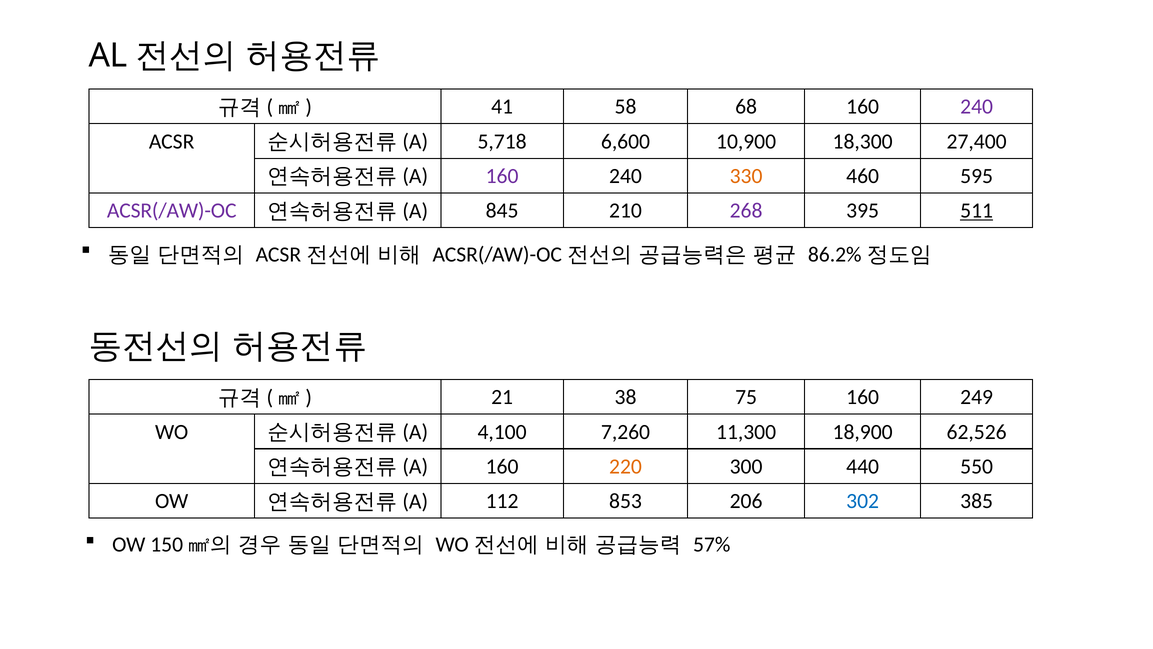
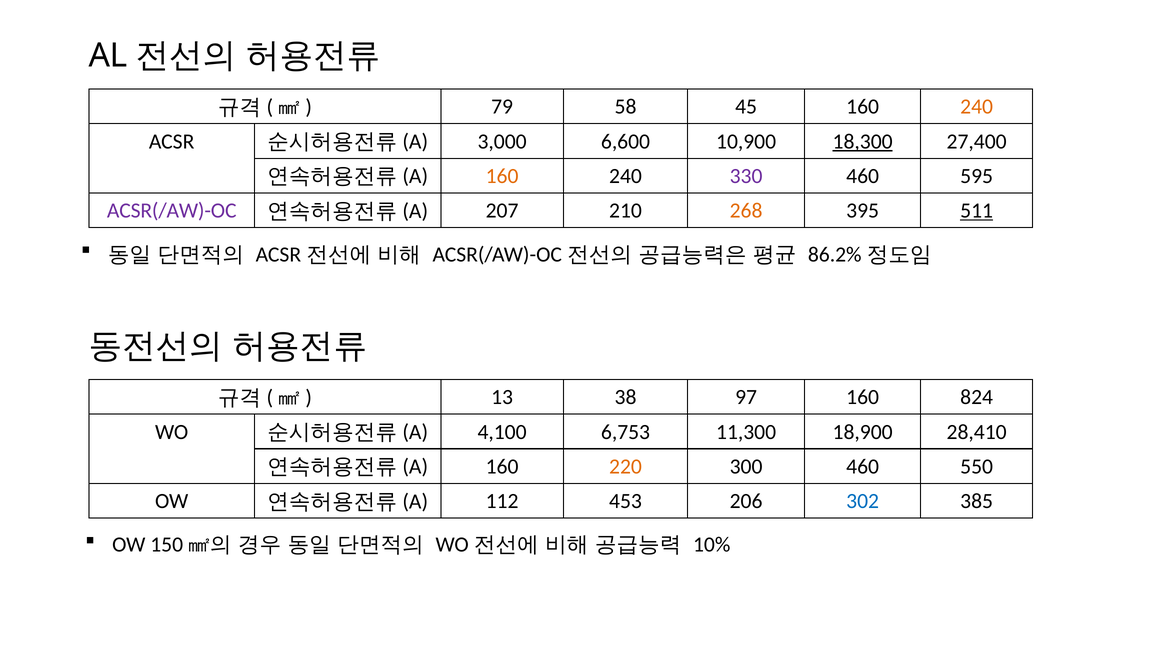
41: 41 -> 79 (502, 107)
68: 68 -> 45 (746, 107)
240 colour: purple -> orange (977, 107)
5,718: 5,718 -> 3,000 (502, 141)
18,300 underline: none -> present (863, 141)
160 colour: purple -> orange (502, 176)
330 colour: orange -> purple (746, 176)
845: 845 -> 207 (502, 211)
268 colour: purple -> orange (746, 211)
21: 21 -> 13 (502, 397)
75: 75 -> 97 (746, 397)
249: 249 -> 824 (977, 397)
7,260: 7,260 -> 6,753 (626, 432)
62,526: 62,526 -> 28,410 (977, 432)
300 440: 440 -> 460 (863, 466)
853: 853 -> 453 (626, 501)
57%: 57% -> 10% (712, 544)
